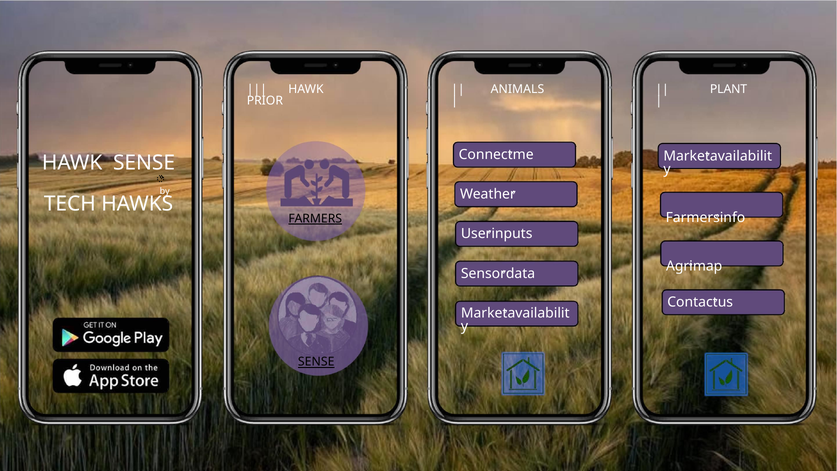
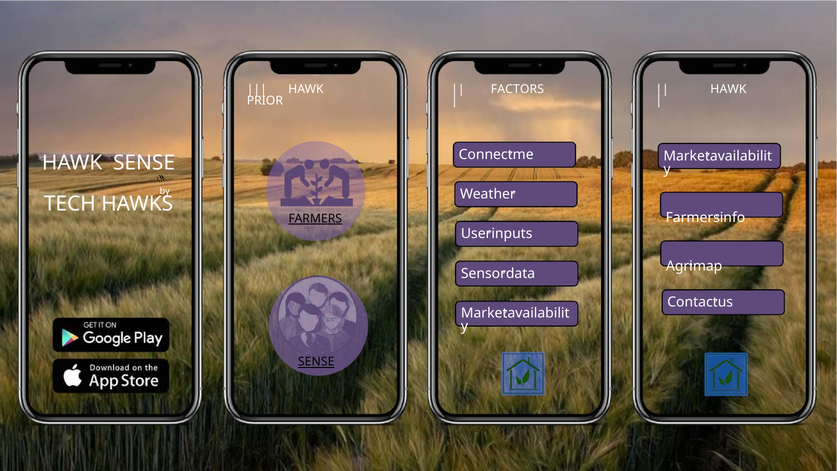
ANIMALS: ANIMALS -> FACTORS (517, 89)
PLANT: PLANT -> HAWK (728, 89)
